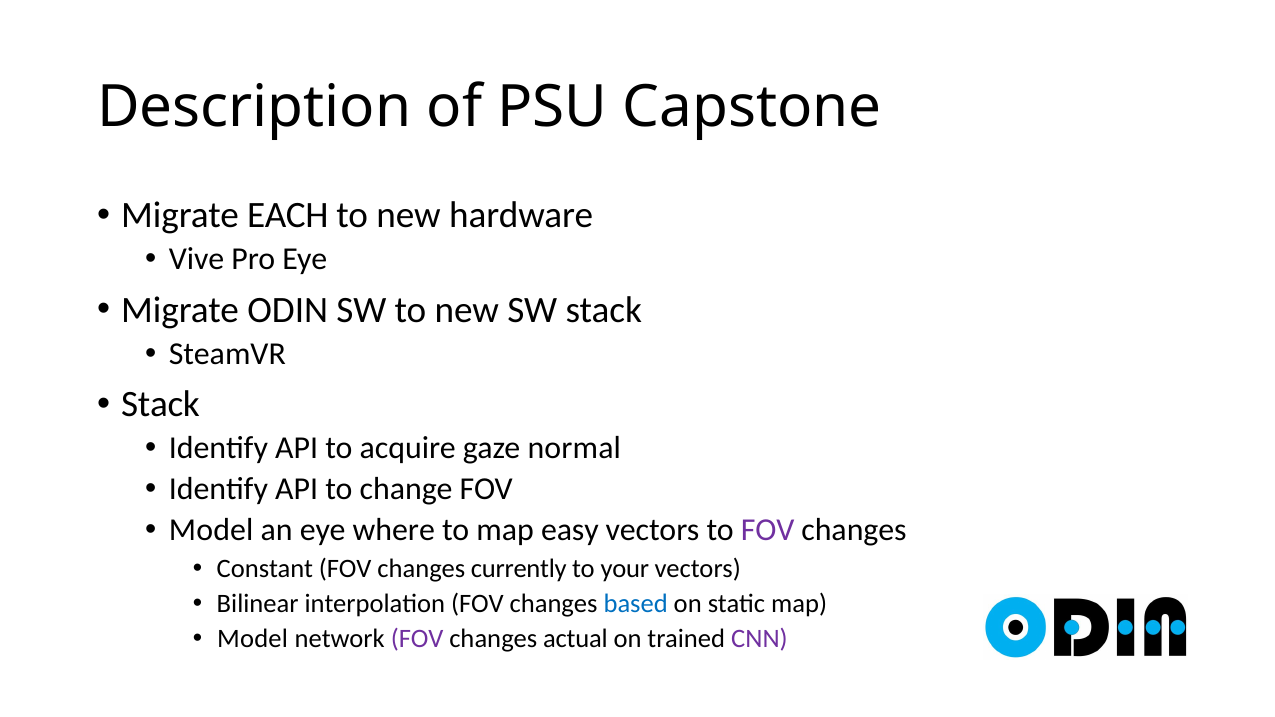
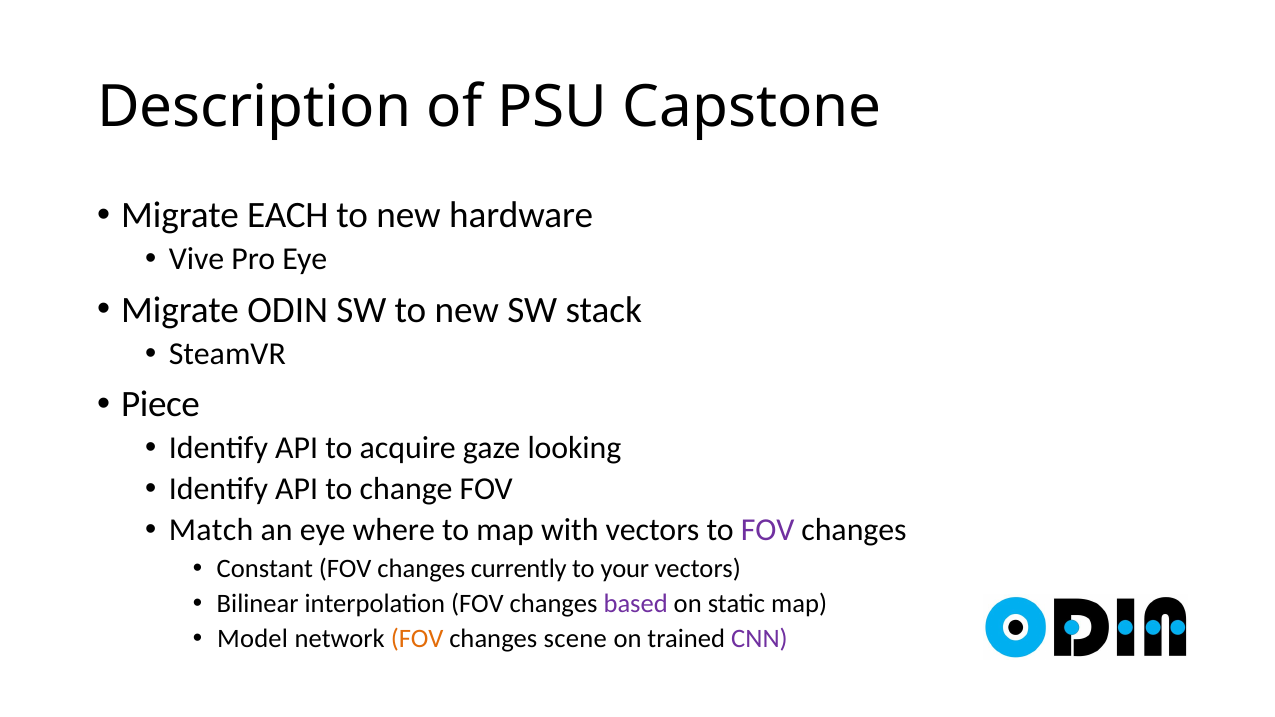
Stack: Stack -> Piece (161, 404)
normal: normal -> looking (574, 448)
Model: Model -> Match (211, 530)
easy: easy -> with (570, 530)
based colour: blue -> purple (636, 604)
FOV colour: purple -> orange (417, 639)
actual: actual -> scene (575, 639)
